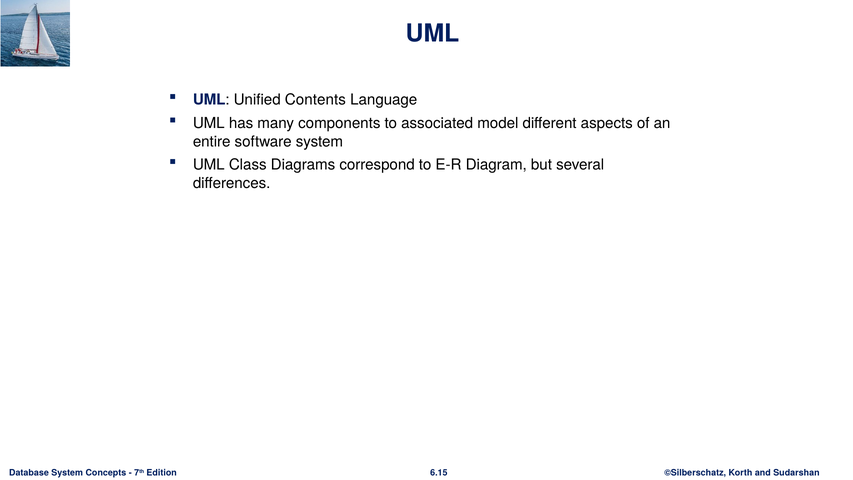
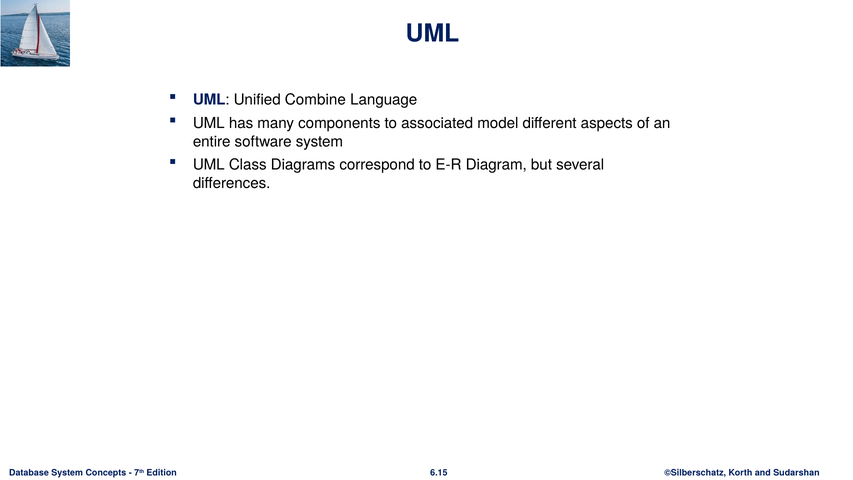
Contents: Contents -> Combine (315, 100)
